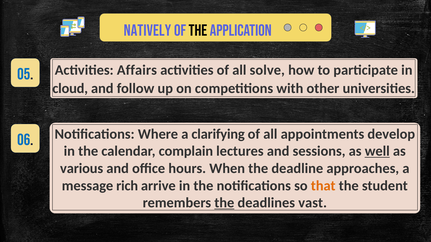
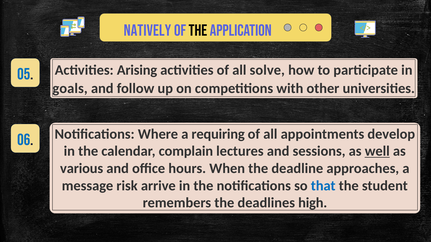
Affairs: Affairs -> Arising (137, 70)
cloud: cloud -> goals (70, 89)
clarifying: clarifying -> requiring (218, 134)
rich: rich -> risk (127, 186)
that colour: orange -> blue (323, 186)
the underline: present -> none (224, 203)
vast: vast -> high (313, 203)
